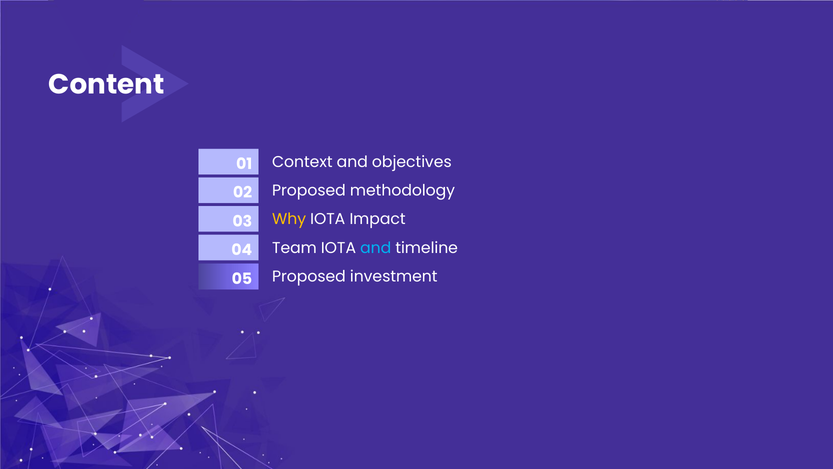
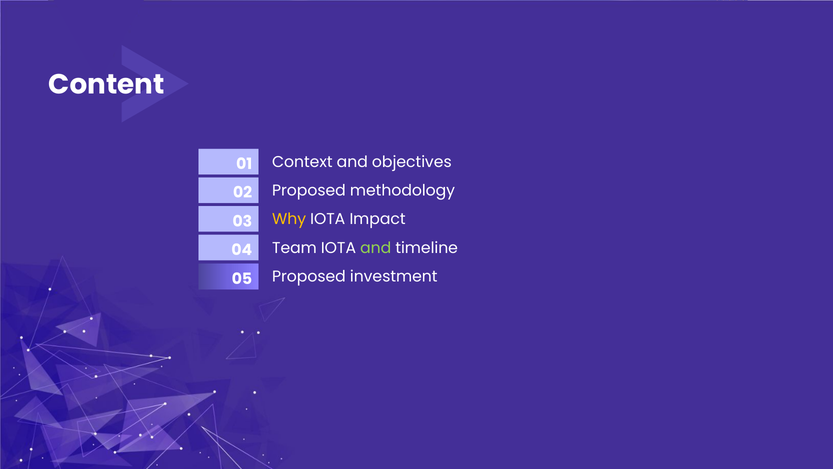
and colour: light blue -> light green (376, 248)
